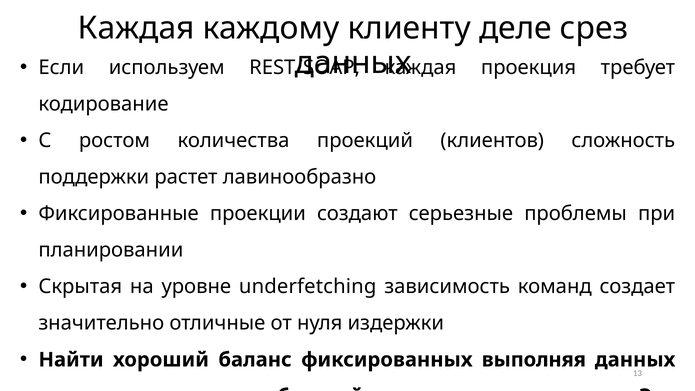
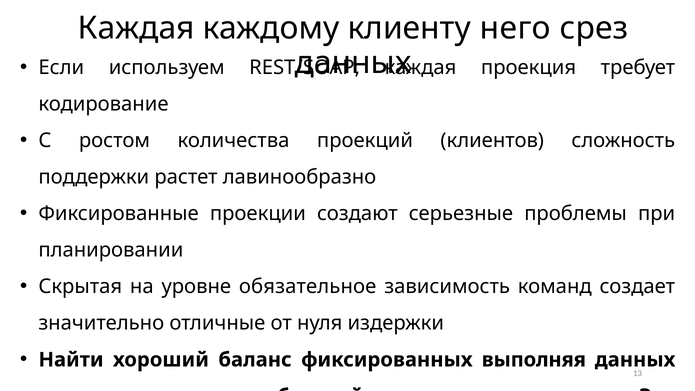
деле: деле -> него (515, 28)
underfetching: underfetching -> обязательное (308, 287)
